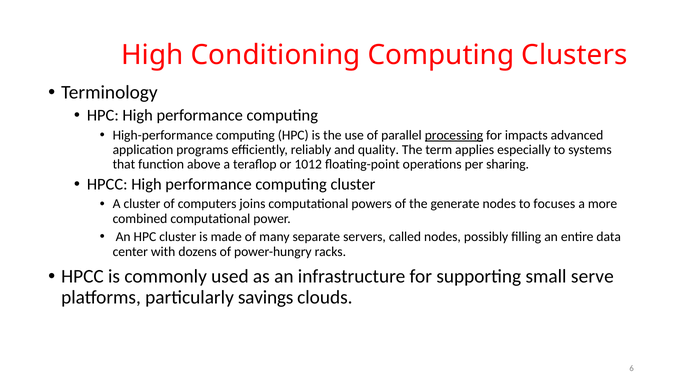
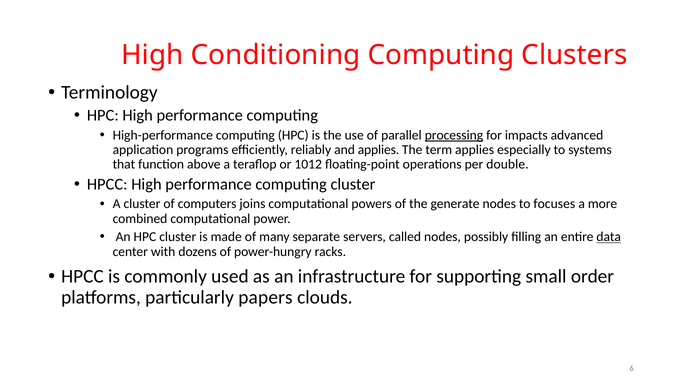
and quality: quality -> applies (378, 150)
sharing: sharing -> double (507, 164)
data underline: none -> present (609, 237)
serve: serve -> order (592, 276)
savings: savings -> papers (265, 297)
